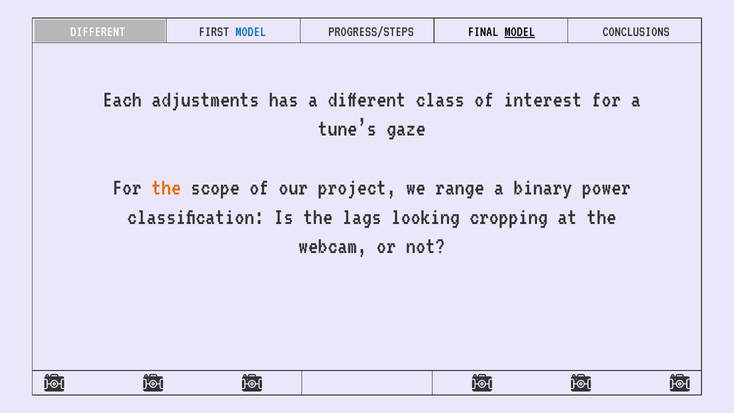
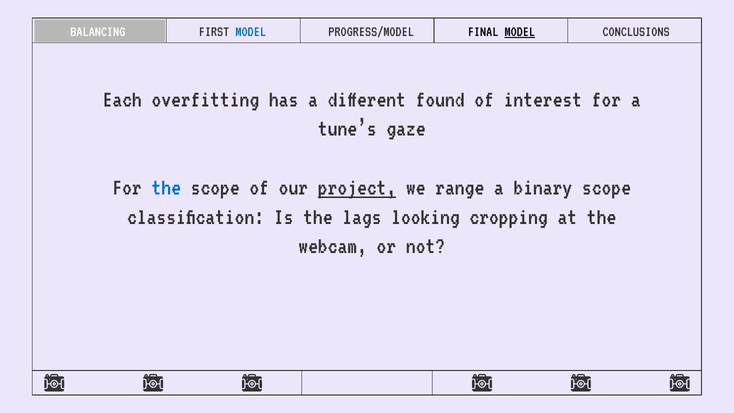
DIFFERENT: DIFFERENT -> BALANCING (98, 31)
PROGRESS/STEPS: PROGRESS/STEPS -> PROGRESS/MODEL (371, 31)
adjustments: adjustments -> overfitting (205, 98)
class: class -> found (440, 98)
the colour: orange -> blue (166, 187)
project underline: none -> present (357, 187)
binary power: power -> scope (606, 187)
